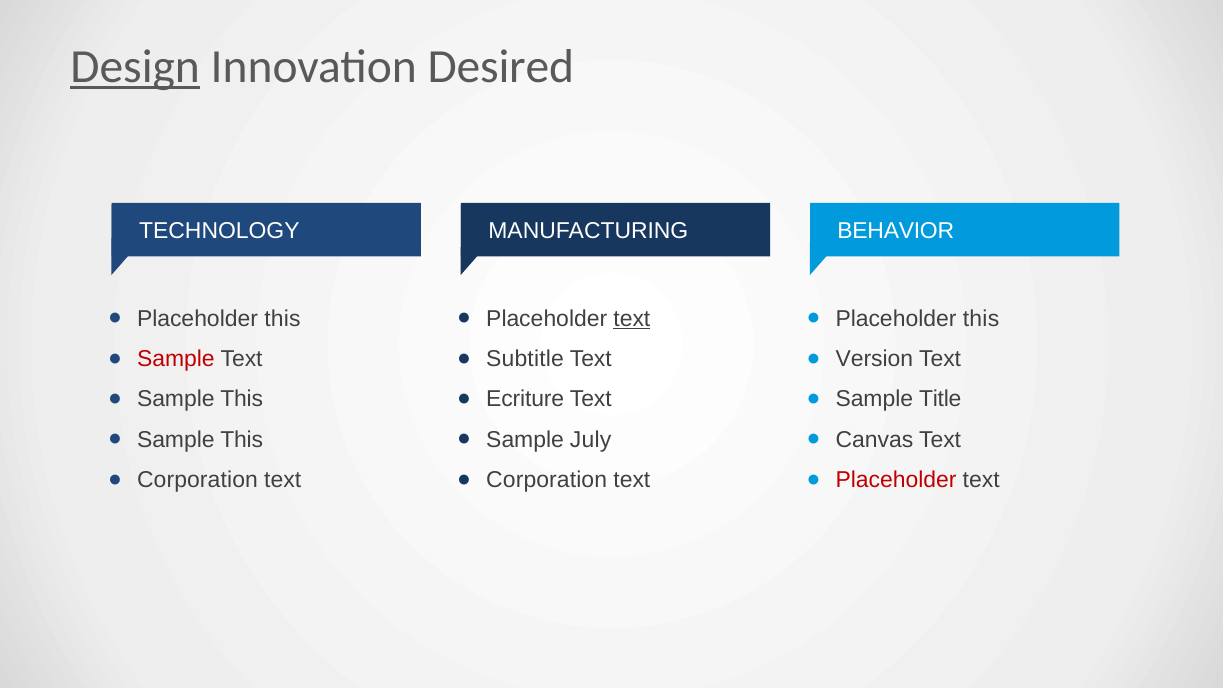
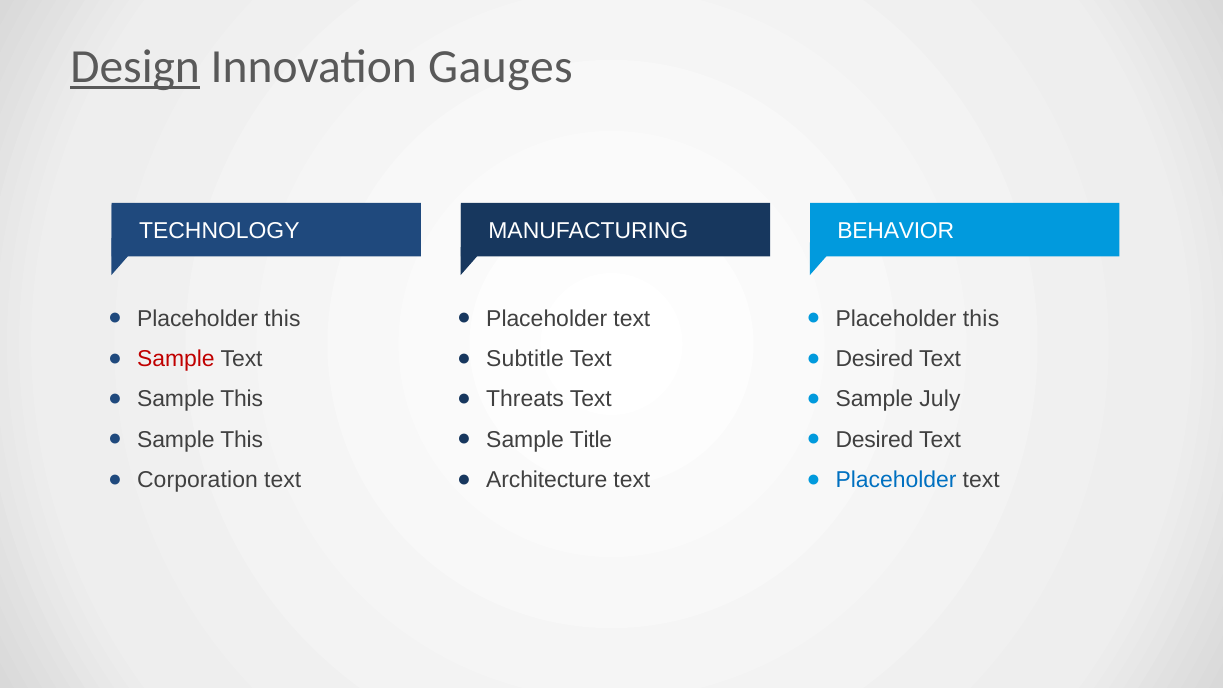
Desired: Desired -> Gauges (500, 67)
text underline: present -> none (632, 319)
Version: Version -> Desired (874, 359)
Ecriture: Ecriture -> Threats (525, 399)
Title: Title -> July (940, 399)
July: July -> Title (591, 440)
Canvas: Canvas -> Desired (874, 440)
Corporation: Corporation -> Architecture (547, 480)
Placeholder colour: red -> blue (896, 480)
